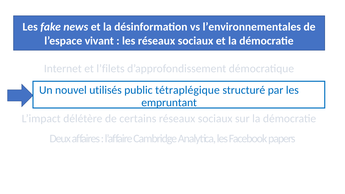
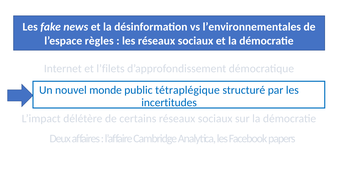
vivant: vivant -> règles (99, 41)
utilisés: utilisés -> monde (106, 90)
empruntant: empruntant -> incertitudes (169, 103)
